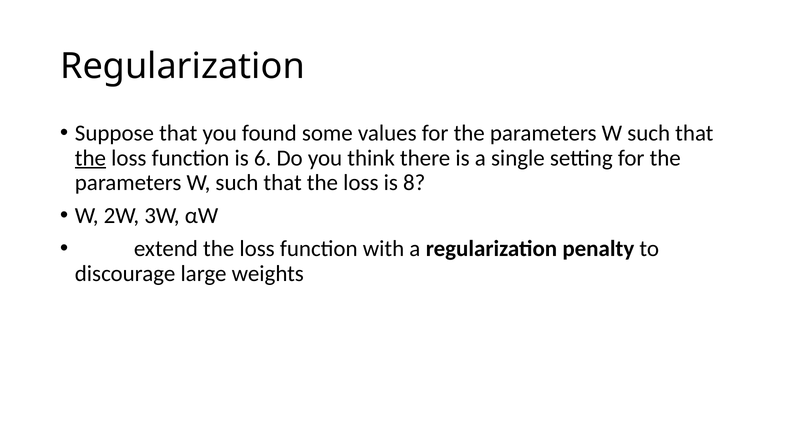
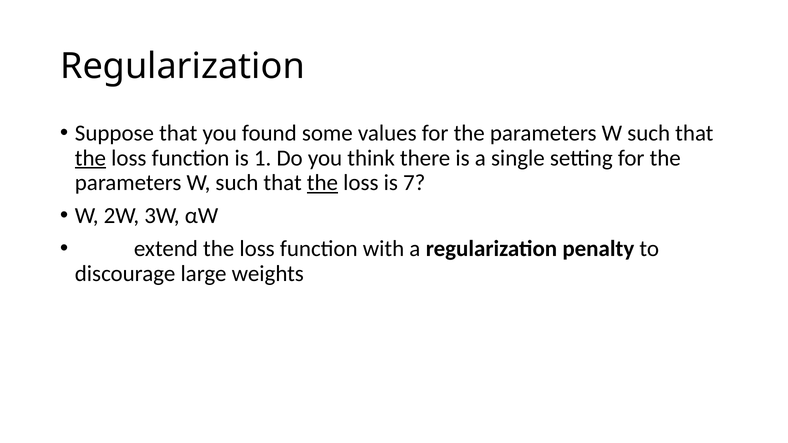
6: 6 -> 1 (263, 158)
the underline: none -> present (322, 183)
8: 8 -> 7 (414, 183)
